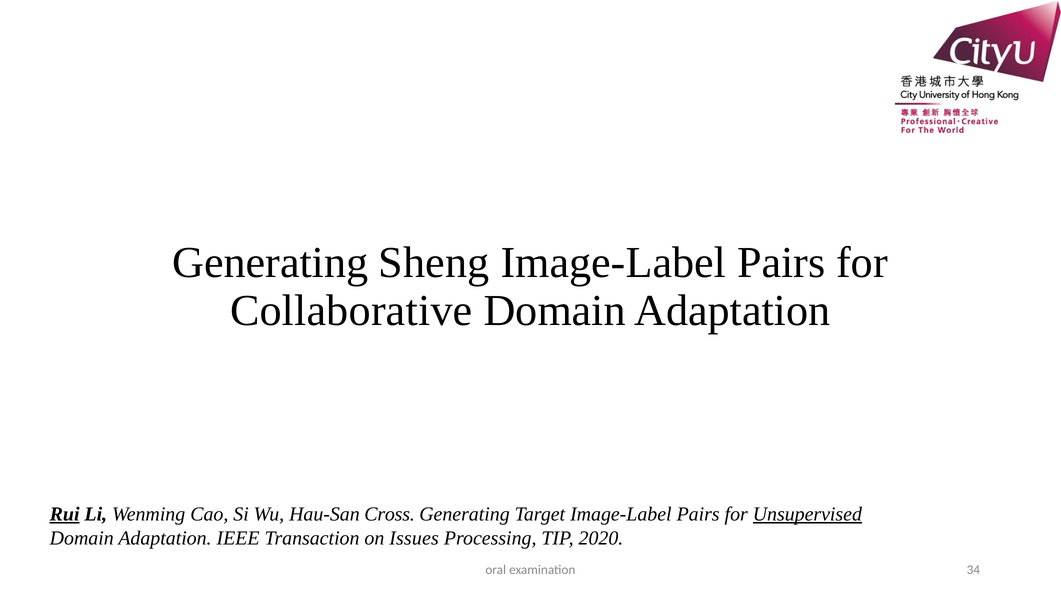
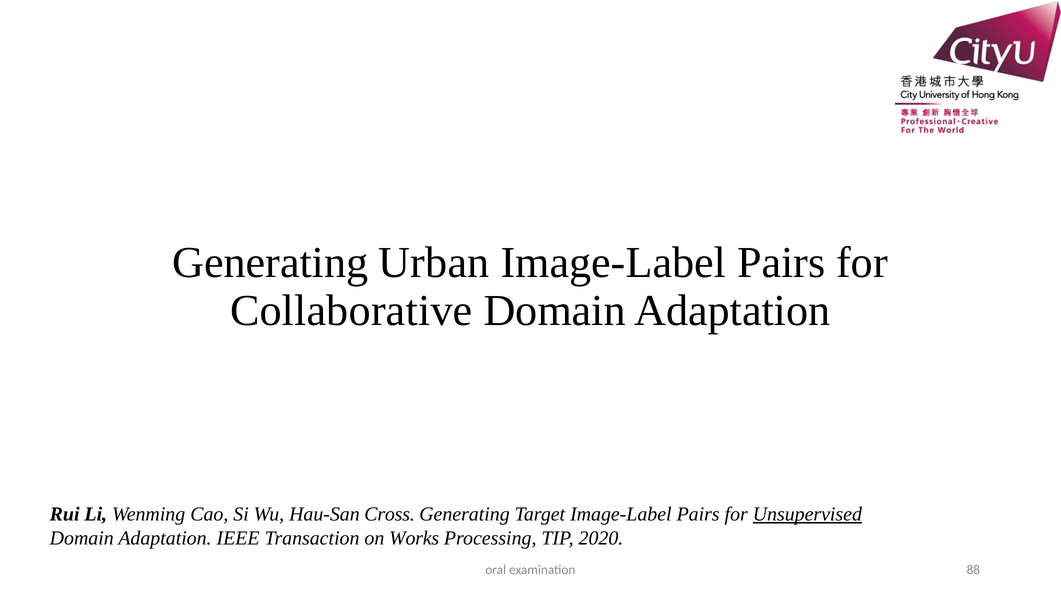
Sheng: Sheng -> Urban (434, 263)
Rui underline: present -> none (65, 514)
Issues: Issues -> Works (414, 538)
34: 34 -> 88 (973, 570)
